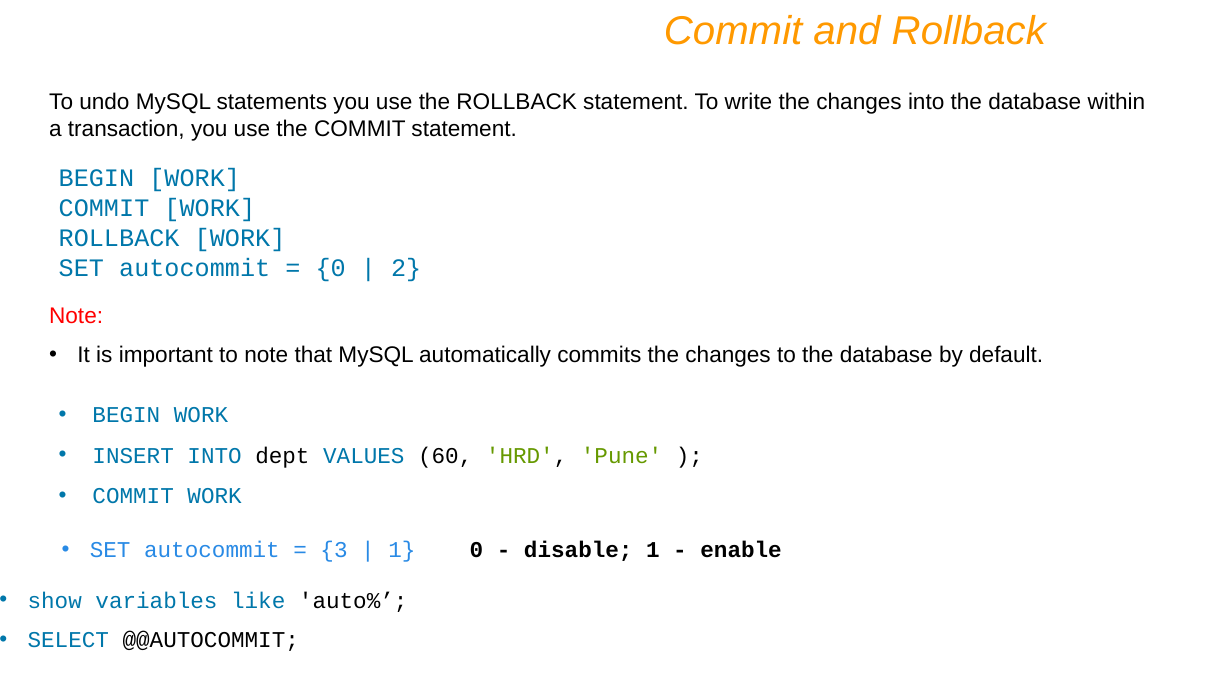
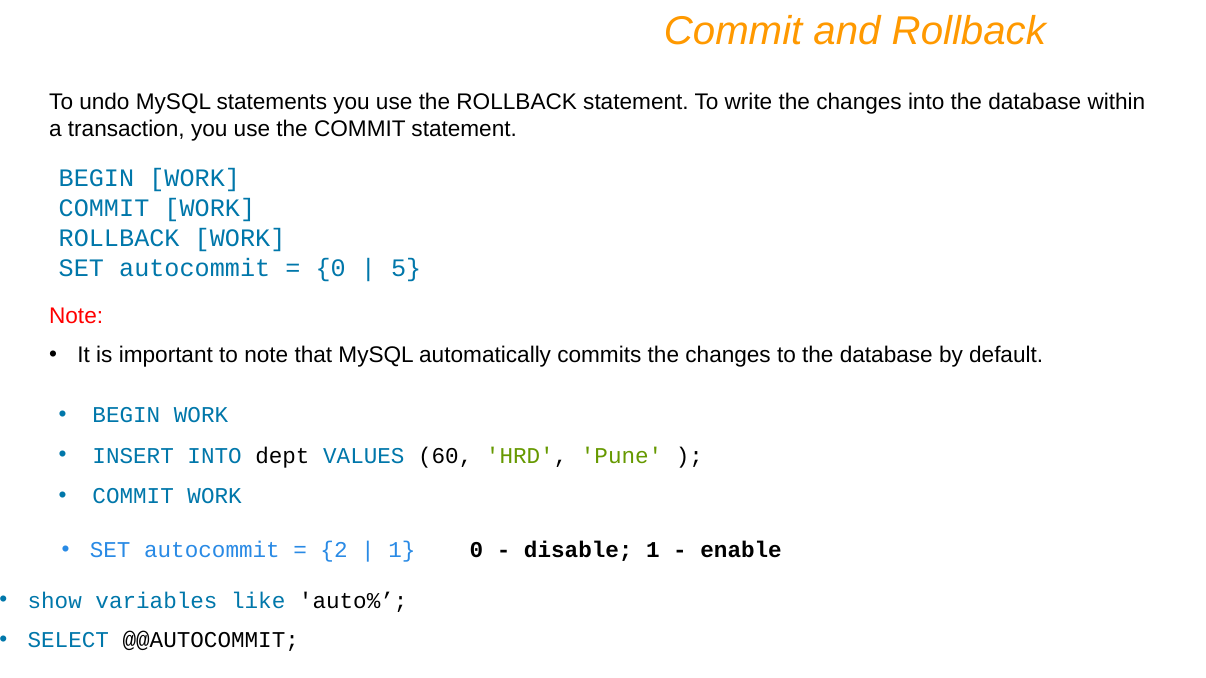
2: 2 -> 5 (406, 269)
3: 3 -> 2 (334, 550)
